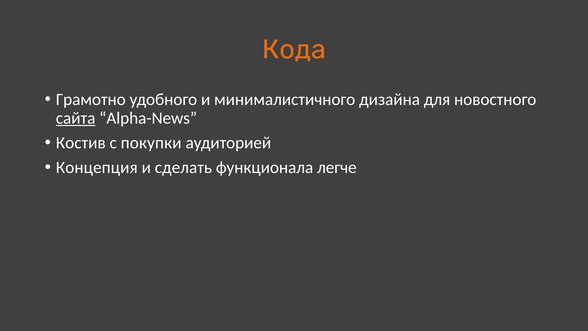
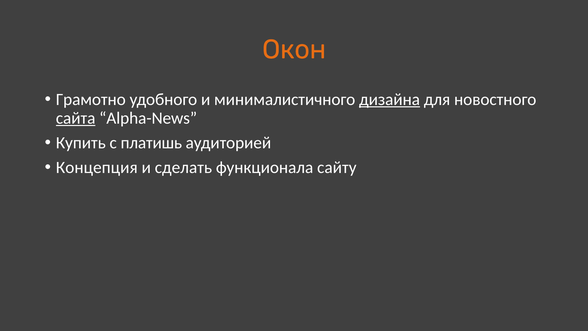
Кода: Кода -> Окон (294, 49)
дизайна underline: none -> present (390, 99)
Костив: Костив -> Купить (81, 143)
покупки: покупки -> платишь (151, 143)
легче: легче -> сайту (337, 167)
